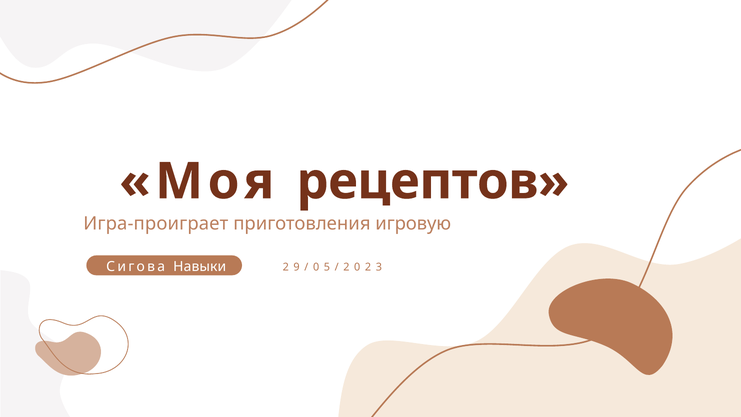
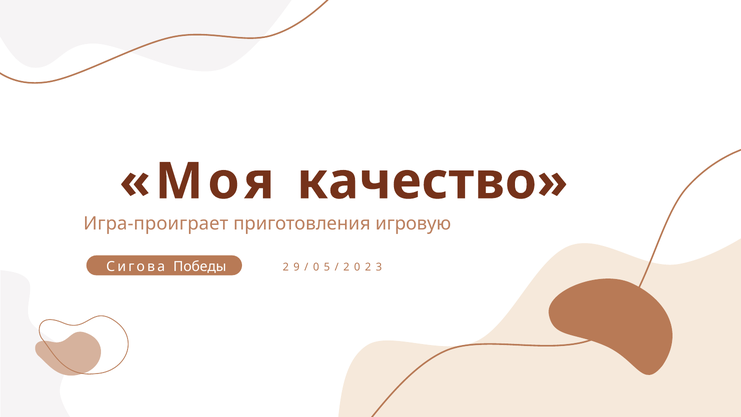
рецептов: рецептов -> качество (432, 181)
Навыки: Навыки -> Победы (200, 266)
